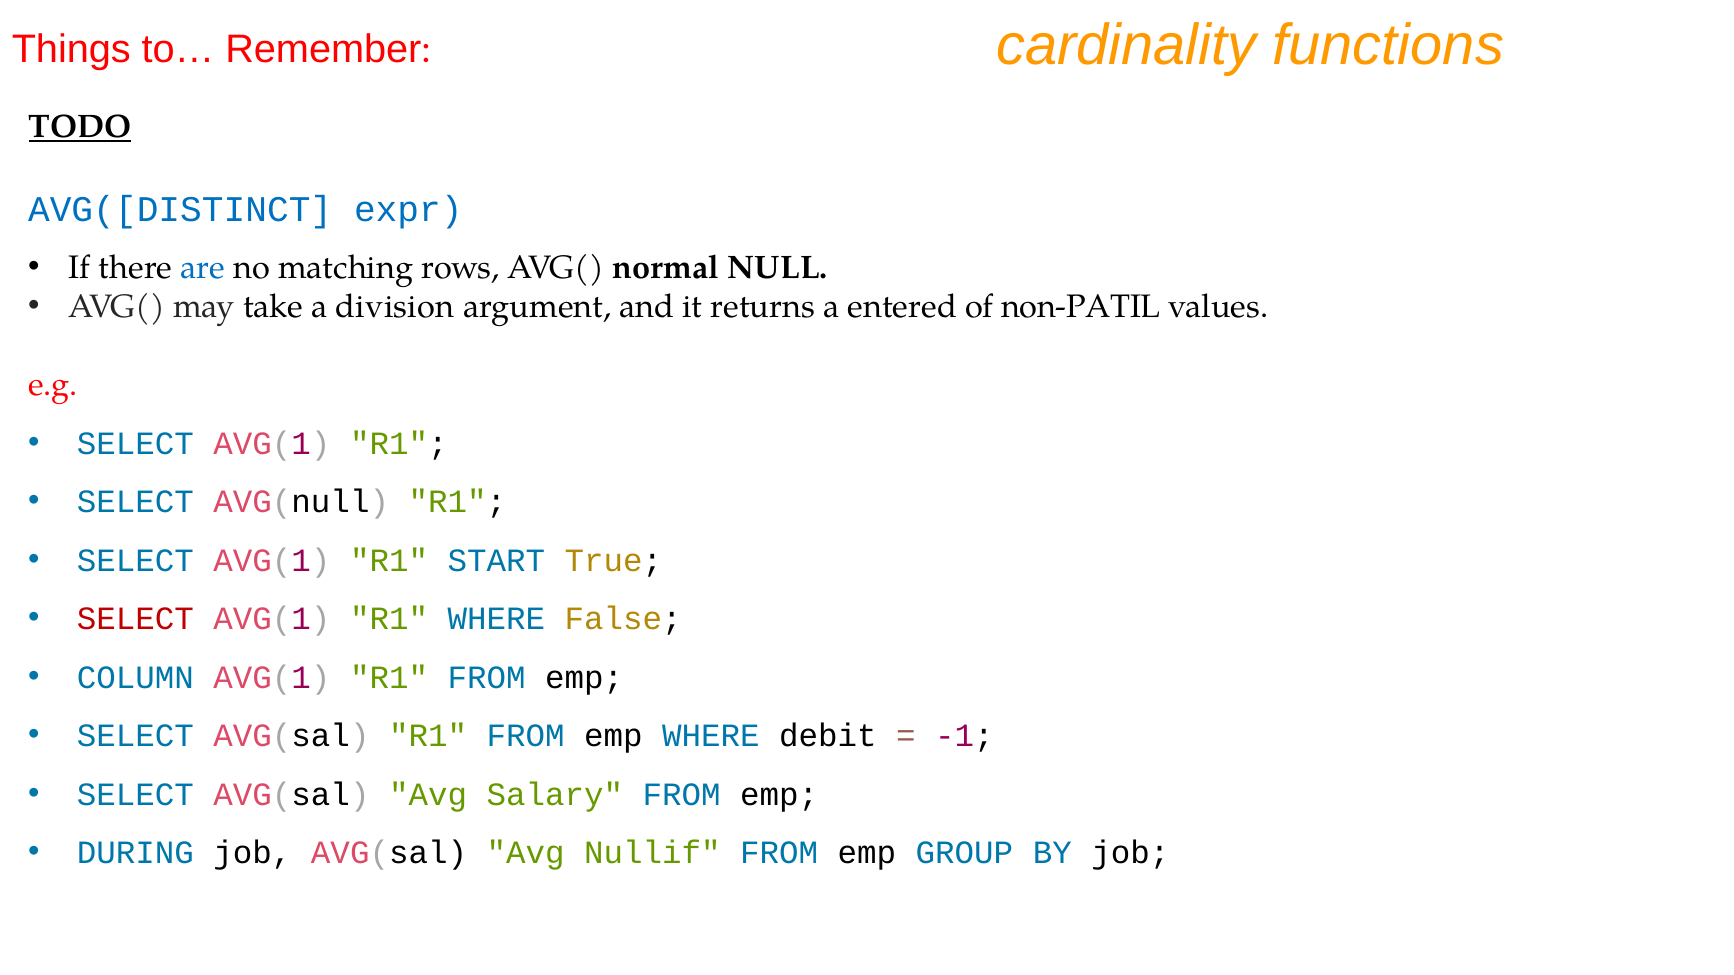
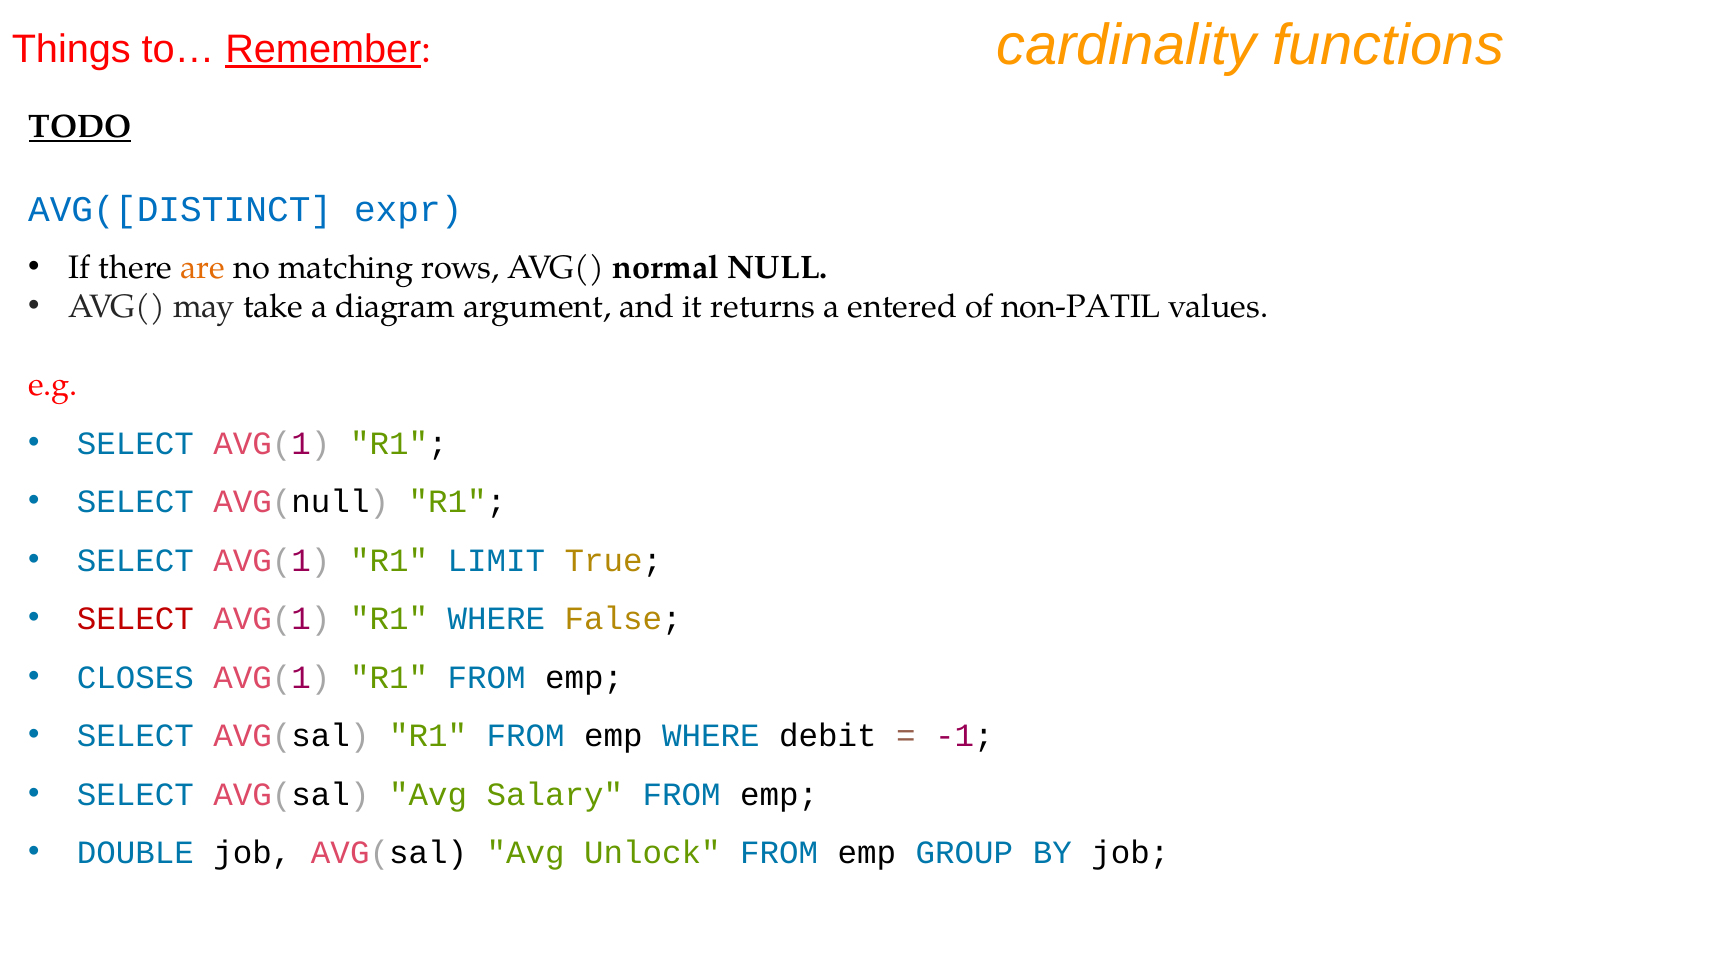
Remember underline: none -> present (323, 50)
are colour: blue -> orange (203, 268)
division: division -> diagram (395, 307)
START: START -> LIMIT (496, 561)
COLUMN: COLUMN -> CLOSES (135, 678)
DURING: DURING -> DOUBLE (135, 853)
Nullif: Nullif -> Unlock (652, 853)
